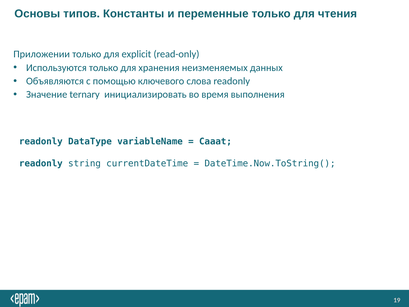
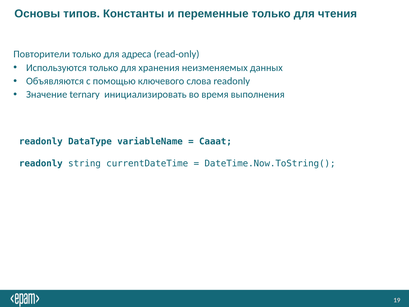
Приложении: Приложении -> Повторители (42, 54)
explicit: explicit -> адреса (136, 54)
